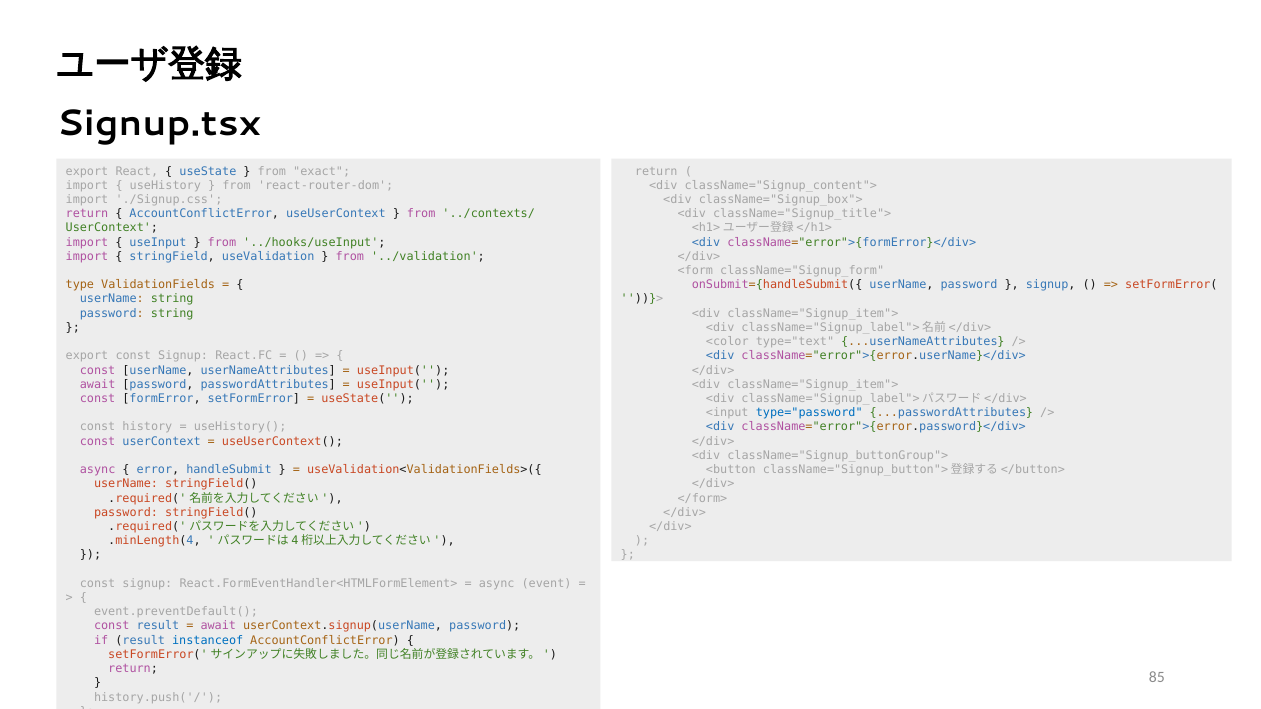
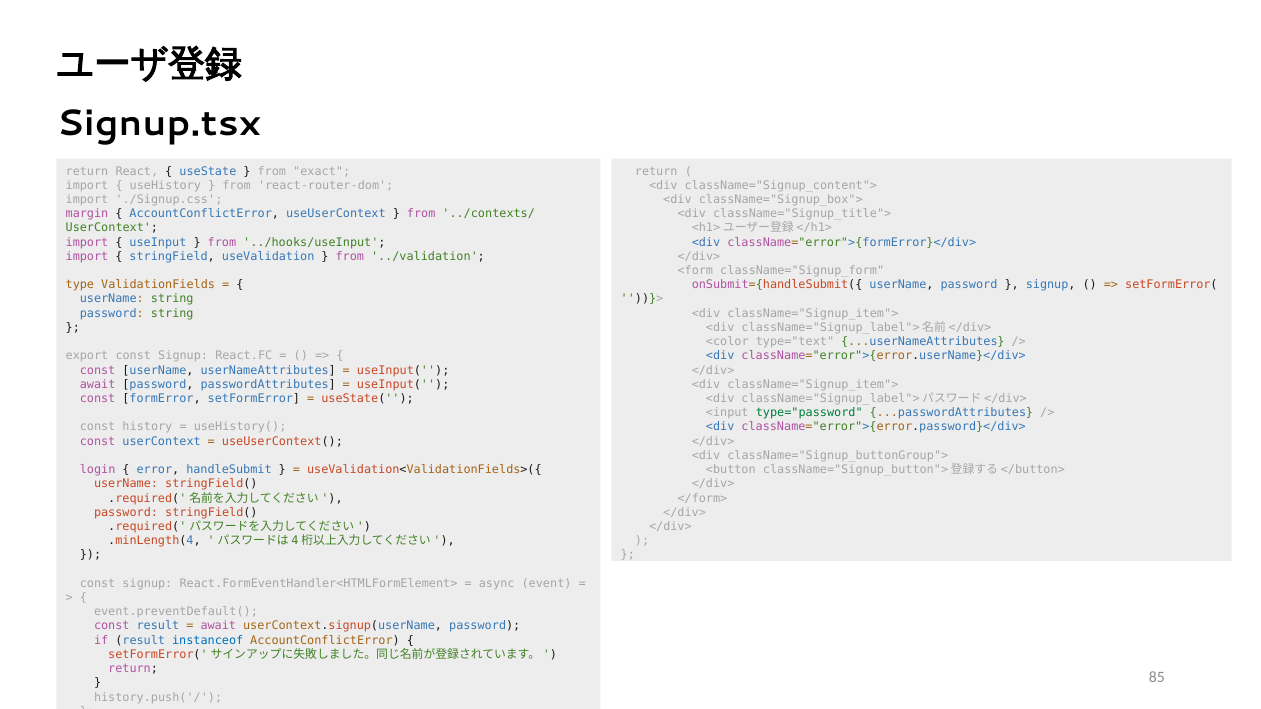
export: export -> return (87, 171)
return: return -> margin (87, 214)
type="password colour: blue -> green (809, 413)
async: async -> login (98, 470)
